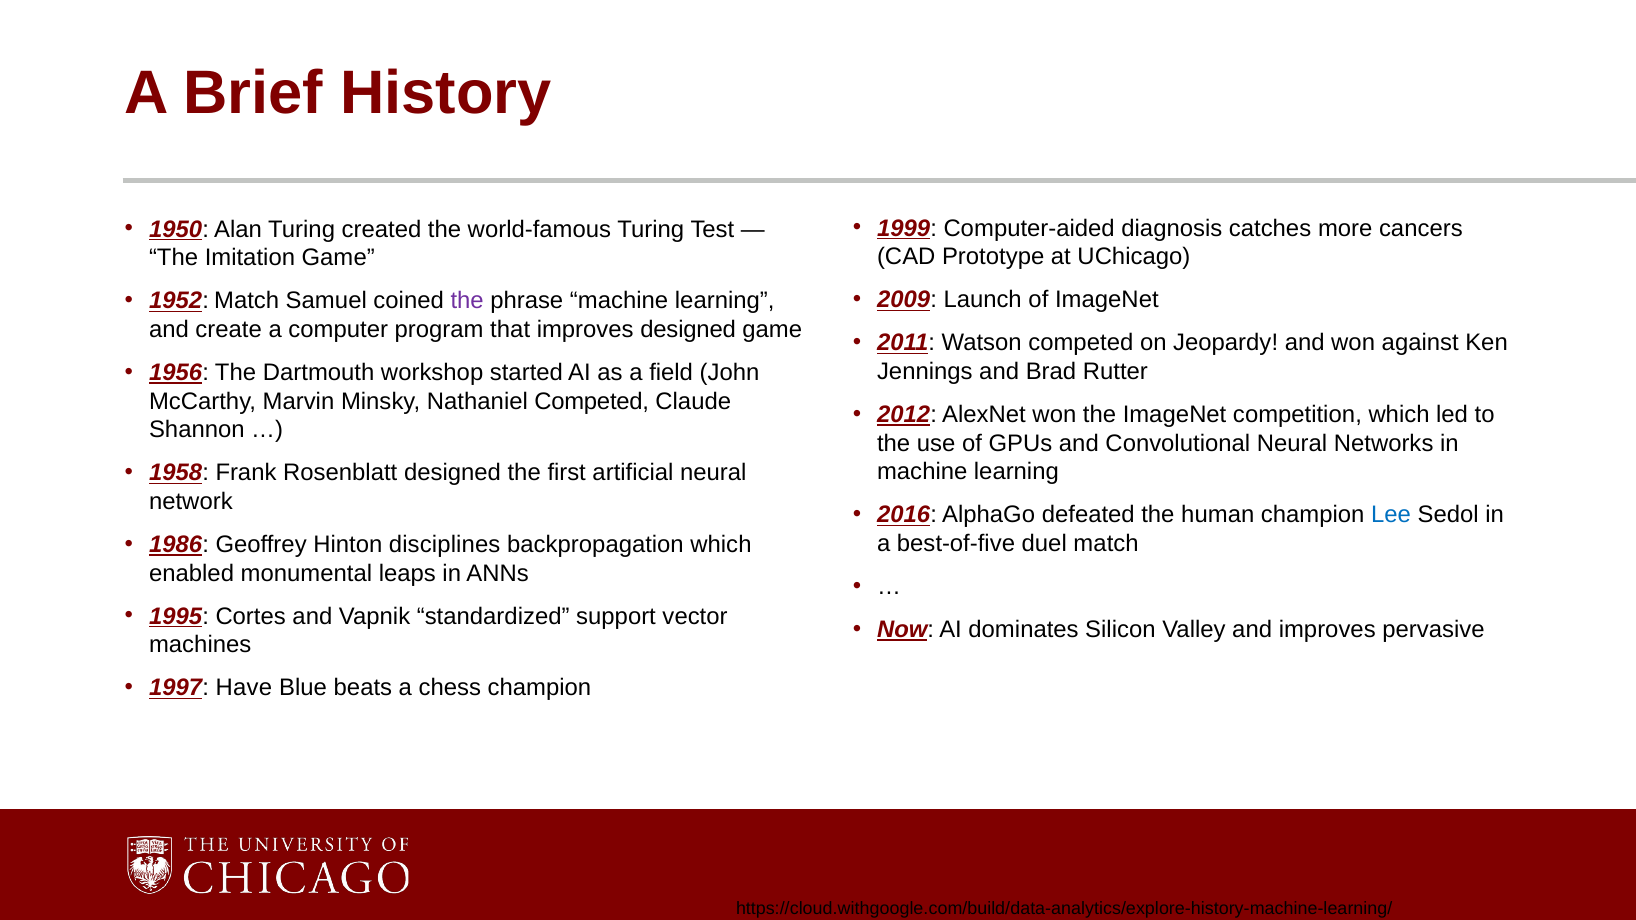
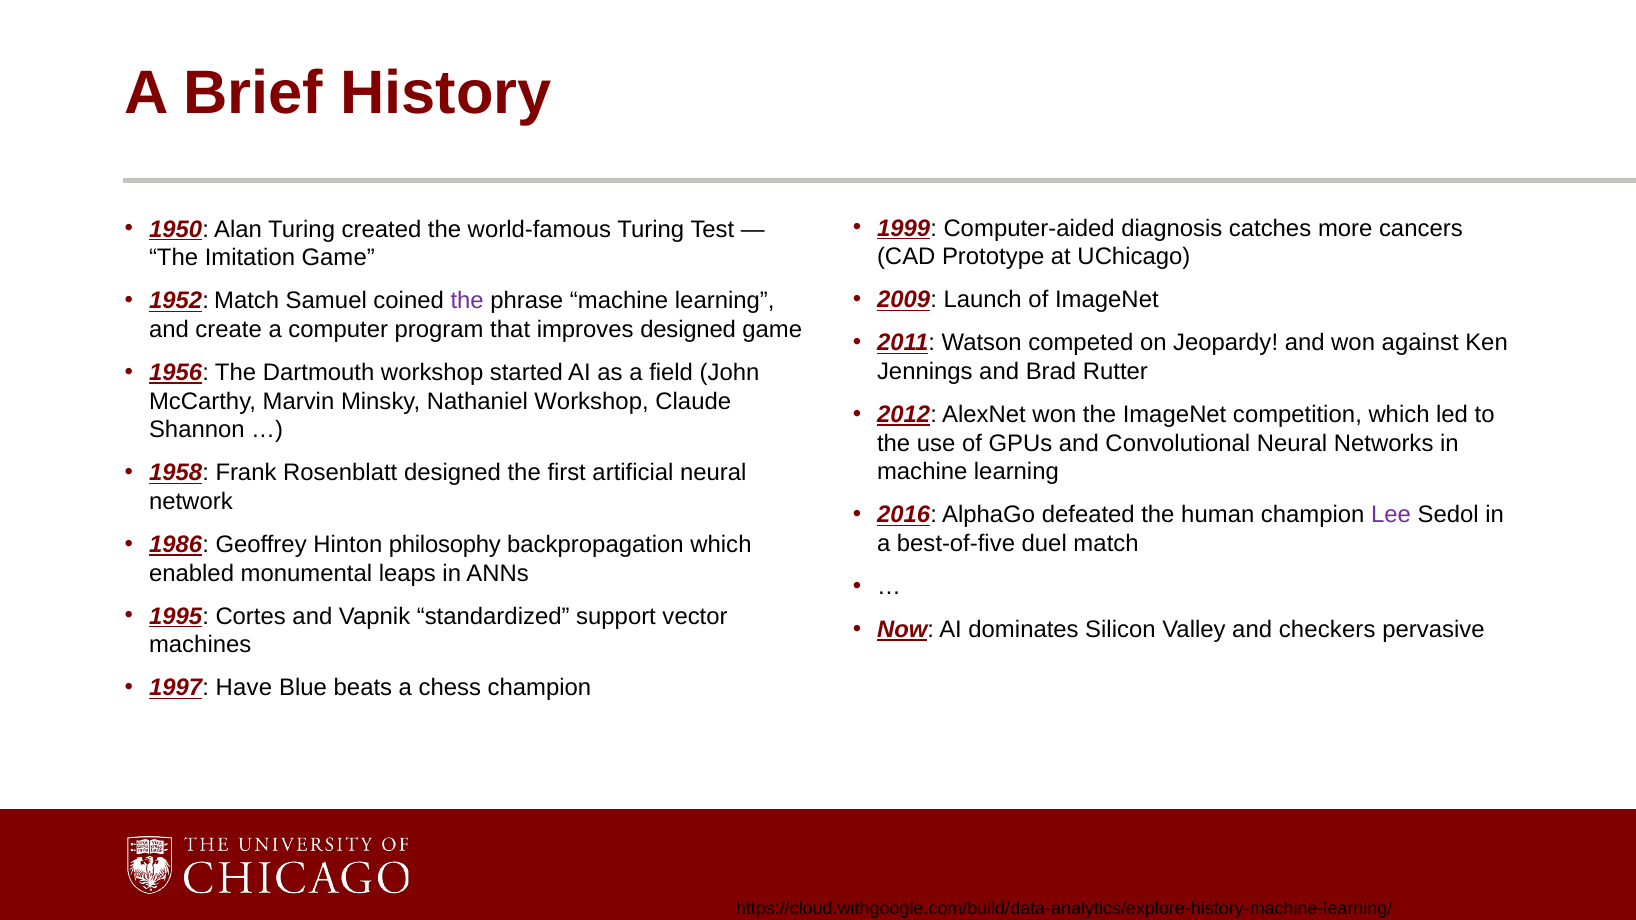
Nathaniel Competed: Competed -> Workshop (592, 401)
Lee colour: blue -> purple (1391, 515)
disciplines: disciplines -> philosophy (445, 545)
and improves: improves -> checkers (1327, 630)
